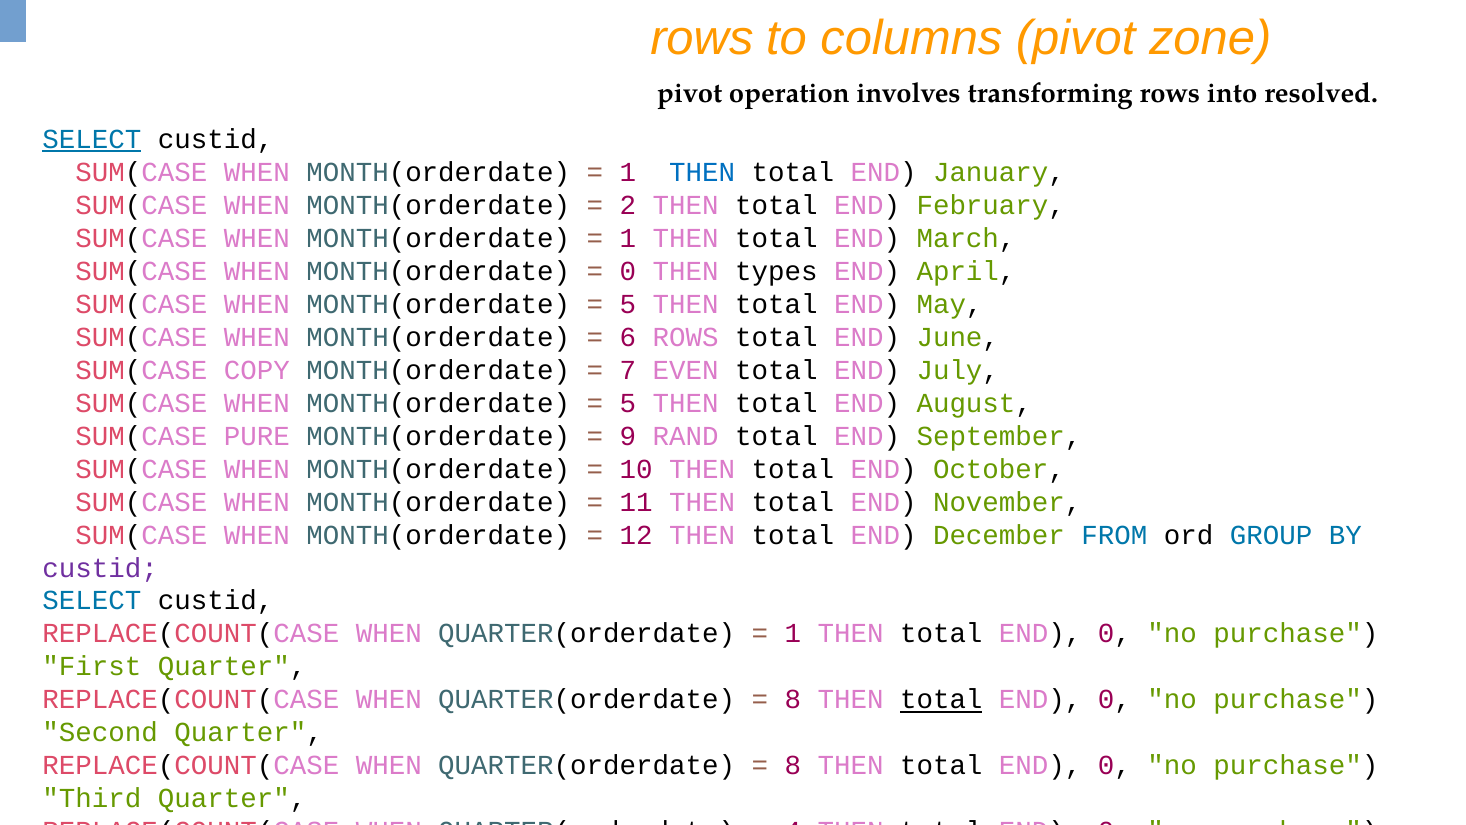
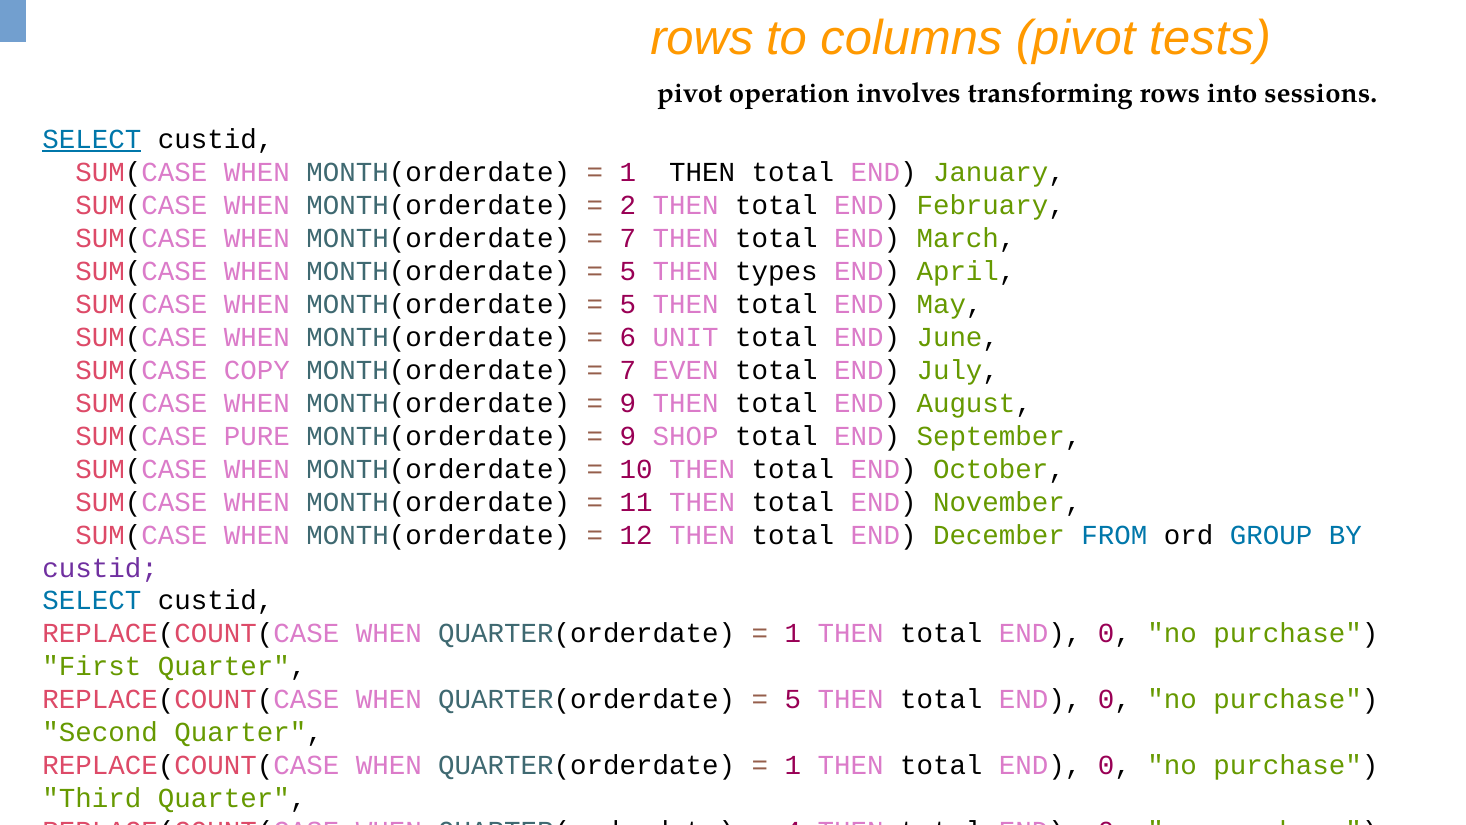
zone: zone -> tests (1210, 38)
resolved: resolved -> sessions (1321, 94)
THEN colour: blue -> black (702, 172)
1: 1 -> 7 (628, 238)
0: 0 -> 5 (628, 271)
6 ROWS: ROWS -> UNIT (686, 337)
5: 5 -> 9 (628, 403)
RAND: RAND -> SHOP (686, 436)
8: 8 -> 5 (793, 700)
total underline: present -> none (941, 700)
8: 8 -> 1 (793, 766)
